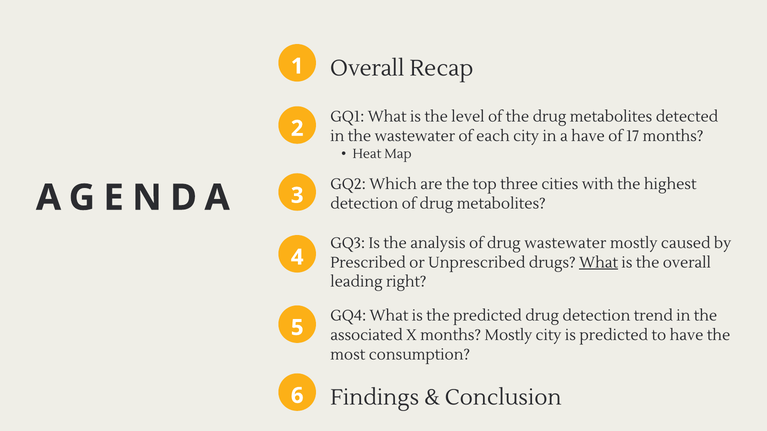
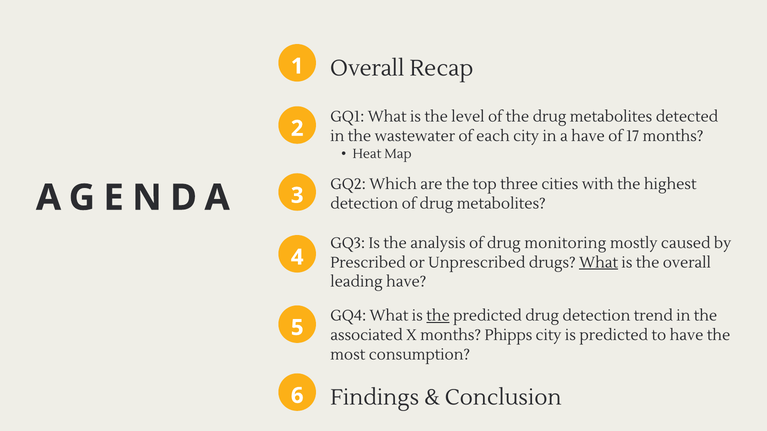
drug wastewater: wastewater -> monitoring (565, 243)
leading right: right -> have (406, 282)
the underline: none -> present (438, 316)
months Mostly: Mostly -> Phipps (508, 336)
